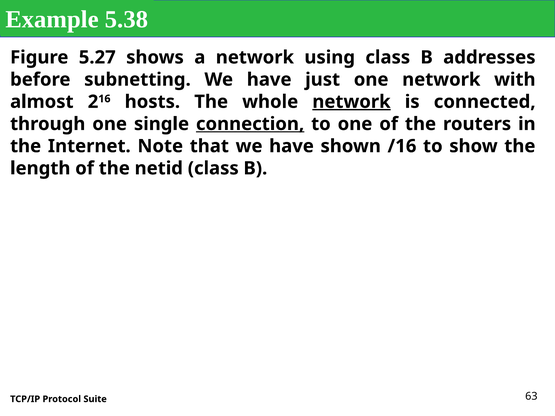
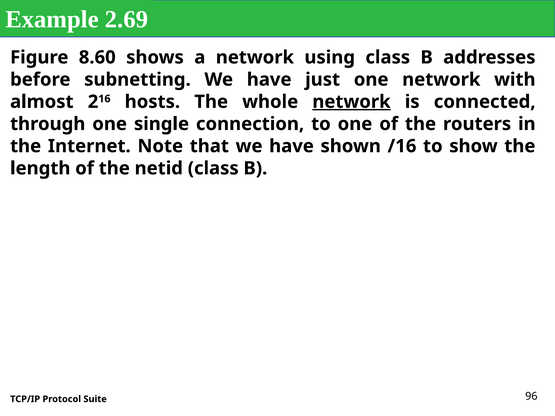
5.38: 5.38 -> 2.69 (126, 19)
5.27: 5.27 -> 8.60 (97, 57)
connection underline: present -> none (250, 124)
63: 63 -> 96 (531, 396)
